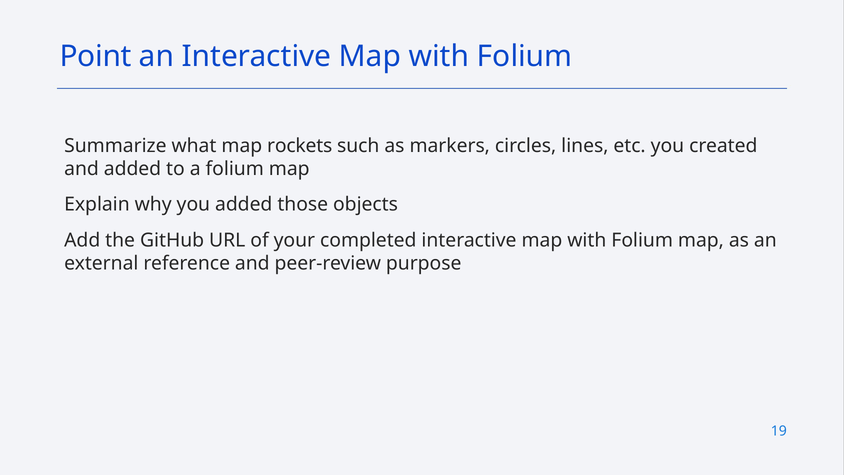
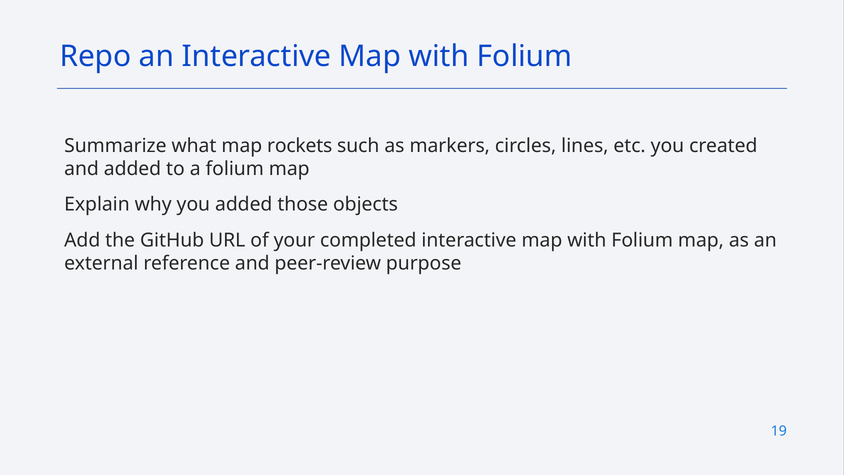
Point: Point -> Repo (95, 56)
